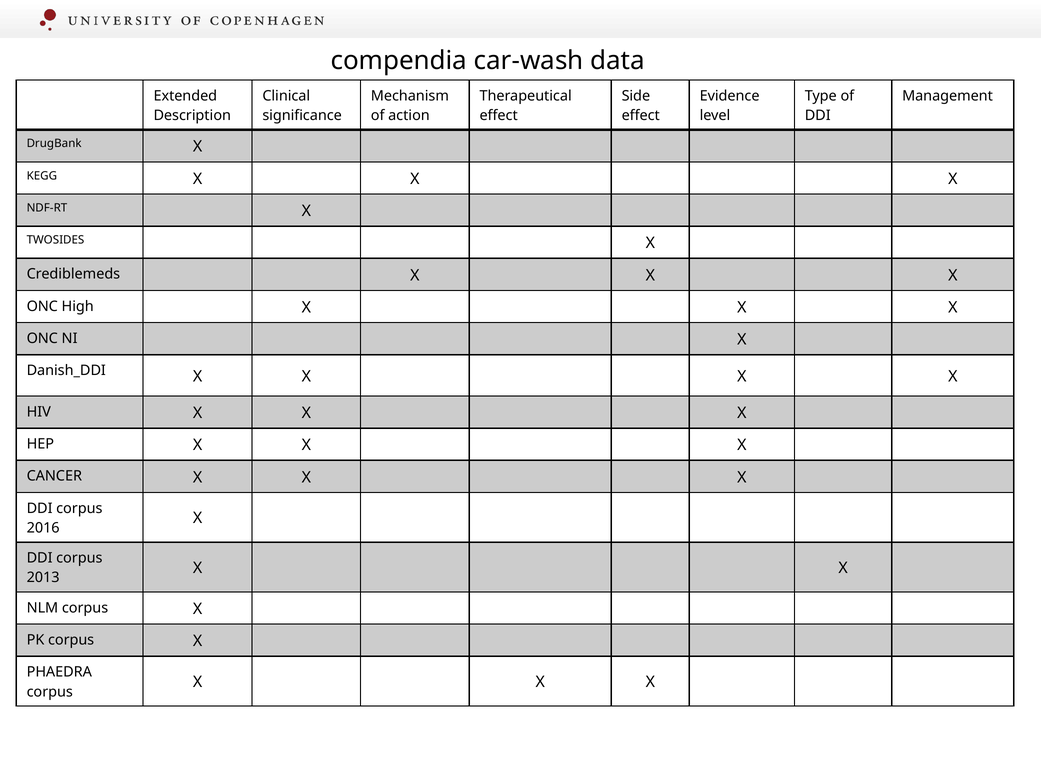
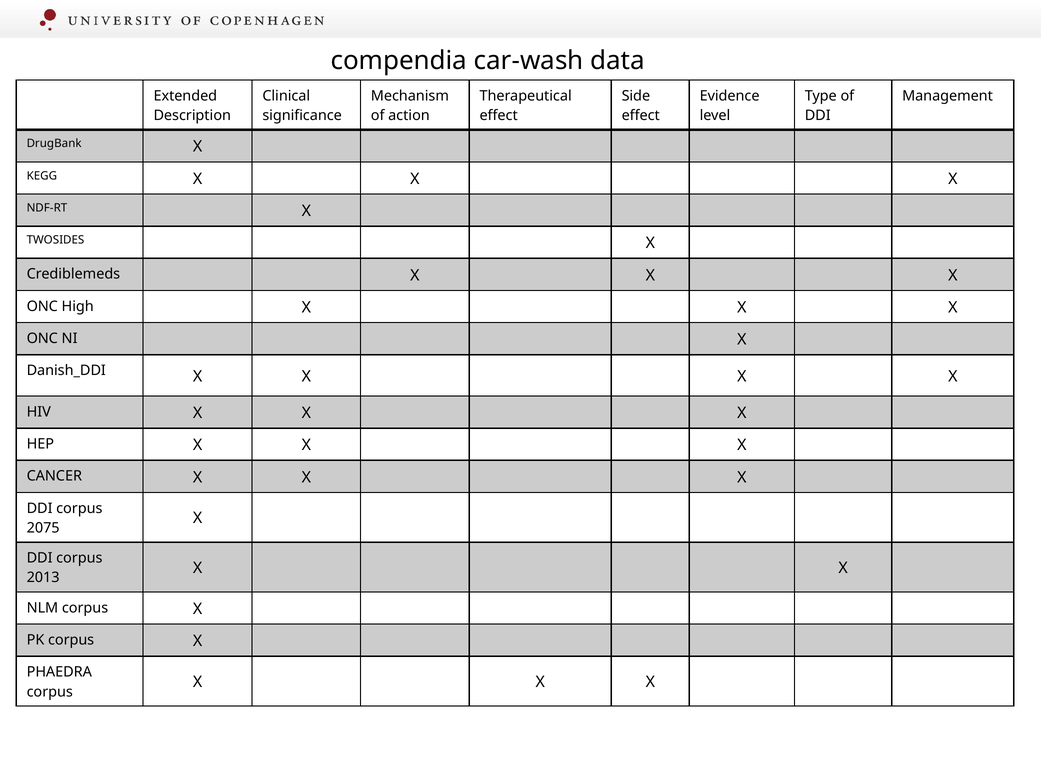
2016: 2016 -> 2075 (43, 528)
